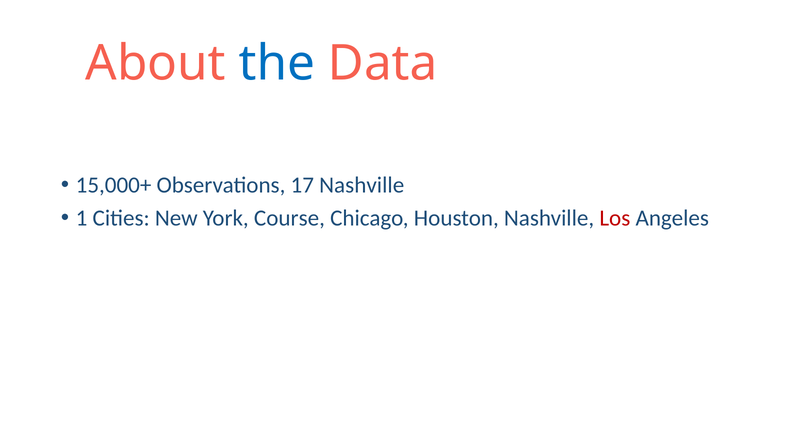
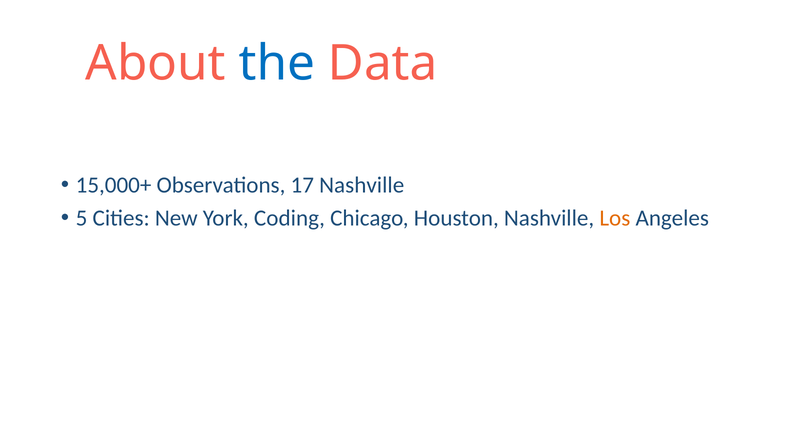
1: 1 -> 5 (82, 218)
Course: Course -> Coding (289, 218)
Los colour: red -> orange (615, 218)
